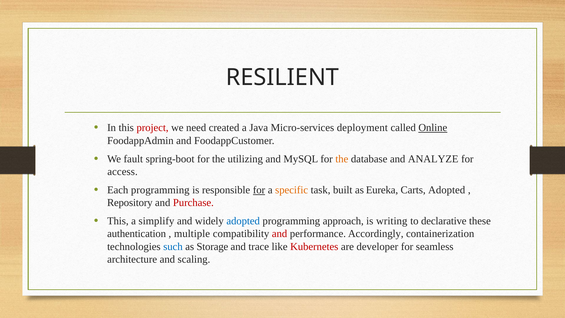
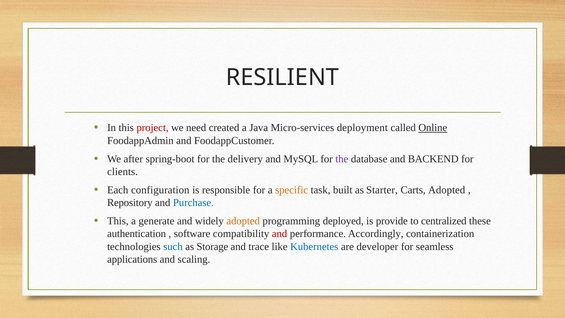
fault: fault -> after (133, 159)
utilizing: utilizing -> delivery (245, 159)
the colour: orange -> purple (342, 159)
ANALYZE: ANALYZE -> BACKEND (433, 159)
access: access -> clients (123, 172)
Each programming: programming -> configuration (160, 190)
for underline: present -> none (259, 190)
Eureka: Eureka -> Starter (382, 190)
Purchase colour: red -> blue (193, 203)
simplify: simplify -> generate (156, 221)
adopted colour: blue -> orange (243, 221)
approach: approach -> deployed (343, 221)
writing: writing -> provide (392, 221)
declarative: declarative -> centralized (444, 221)
multiple: multiple -> software (192, 234)
Kubernetes colour: red -> blue (314, 246)
architecture: architecture -> applications (132, 259)
